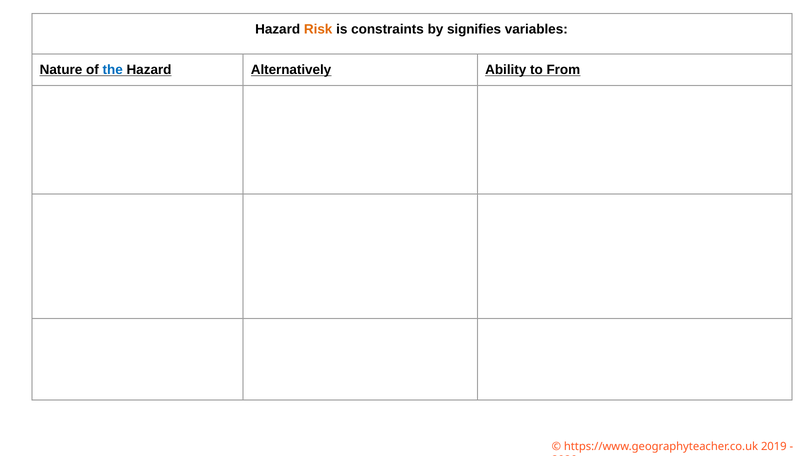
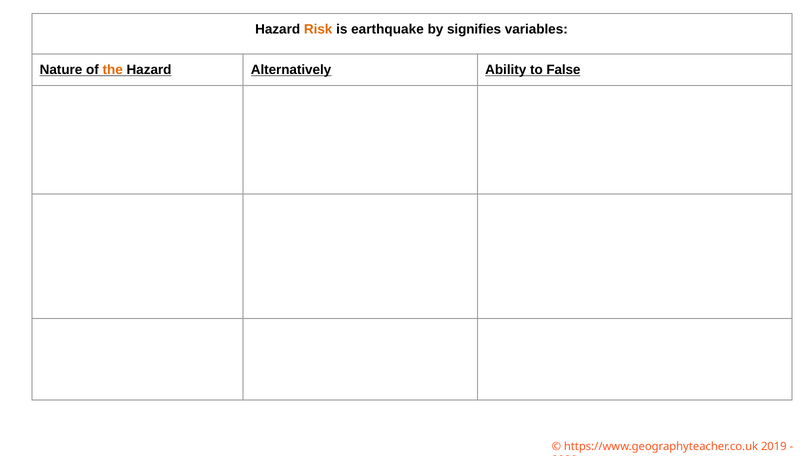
constraints: constraints -> earthquake (387, 29)
the colour: blue -> orange (113, 70)
From: From -> False (563, 70)
